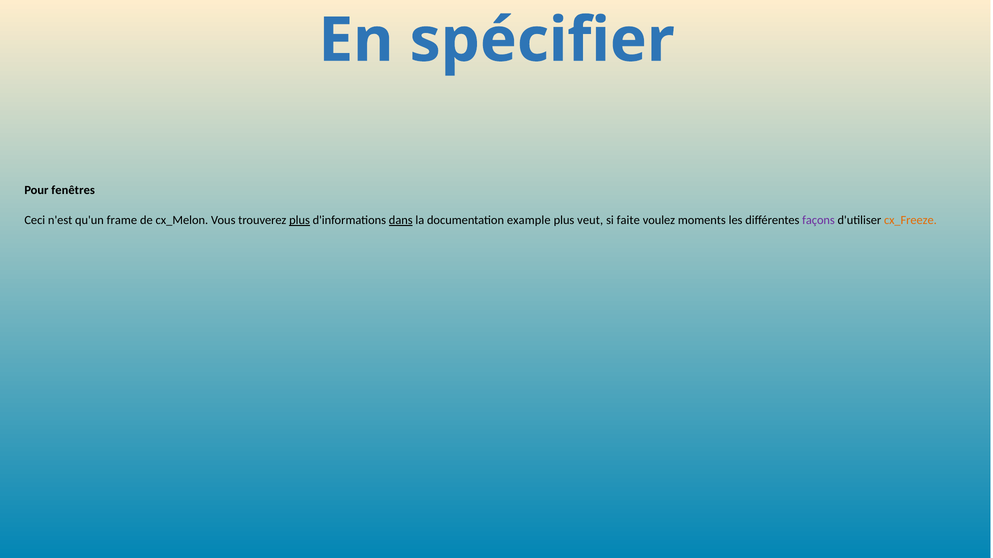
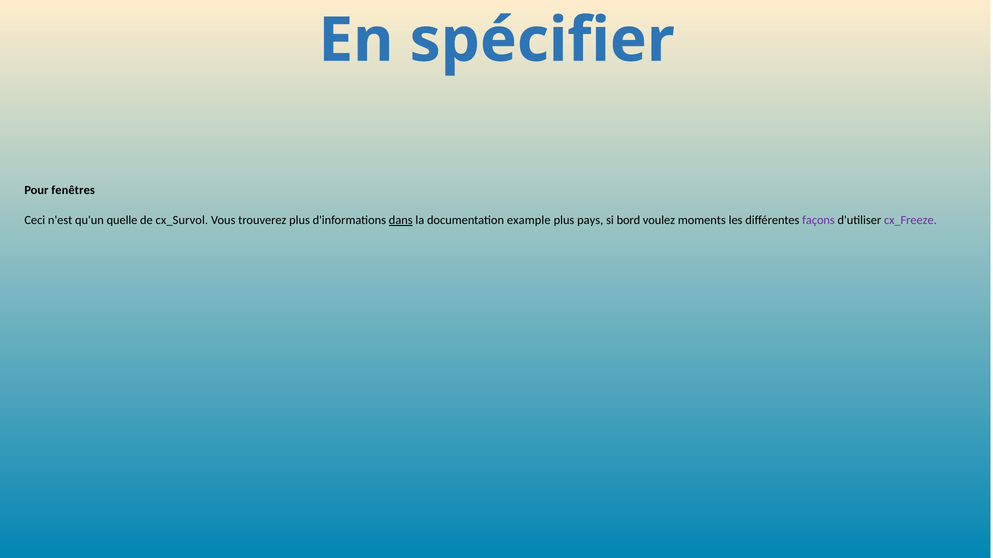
frame: frame -> quelle (122, 220)
cx_Melon: cx_Melon -> cx_Survol (182, 220)
plus underline: present -> none (300, 220)
veut: veut -> pays (590, 220)
faite: faite -> bord (628, 220)
cx_Freeze colour: orange -> purple (910, 220)
